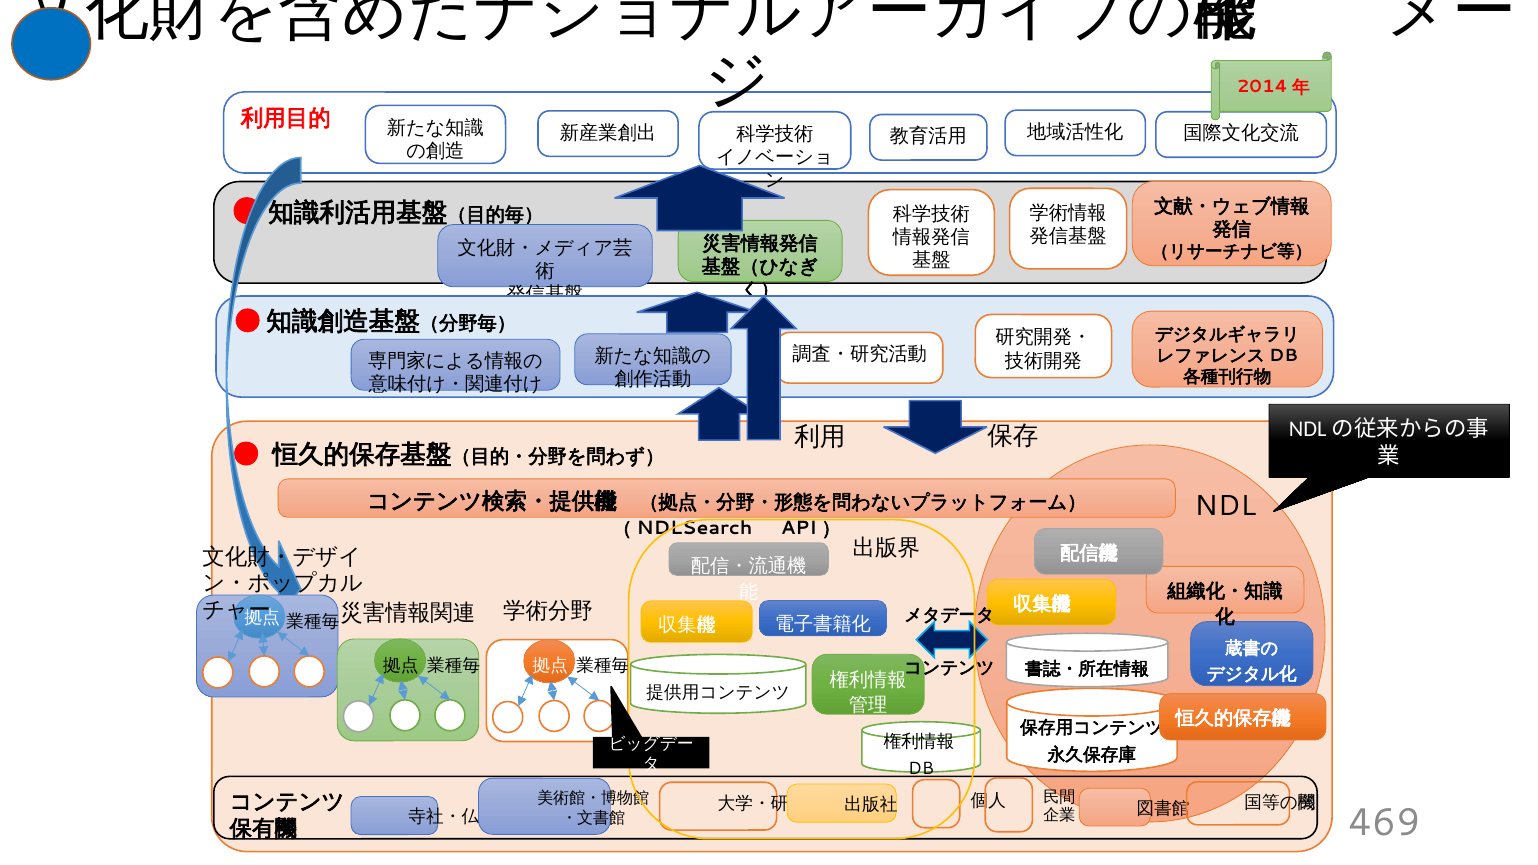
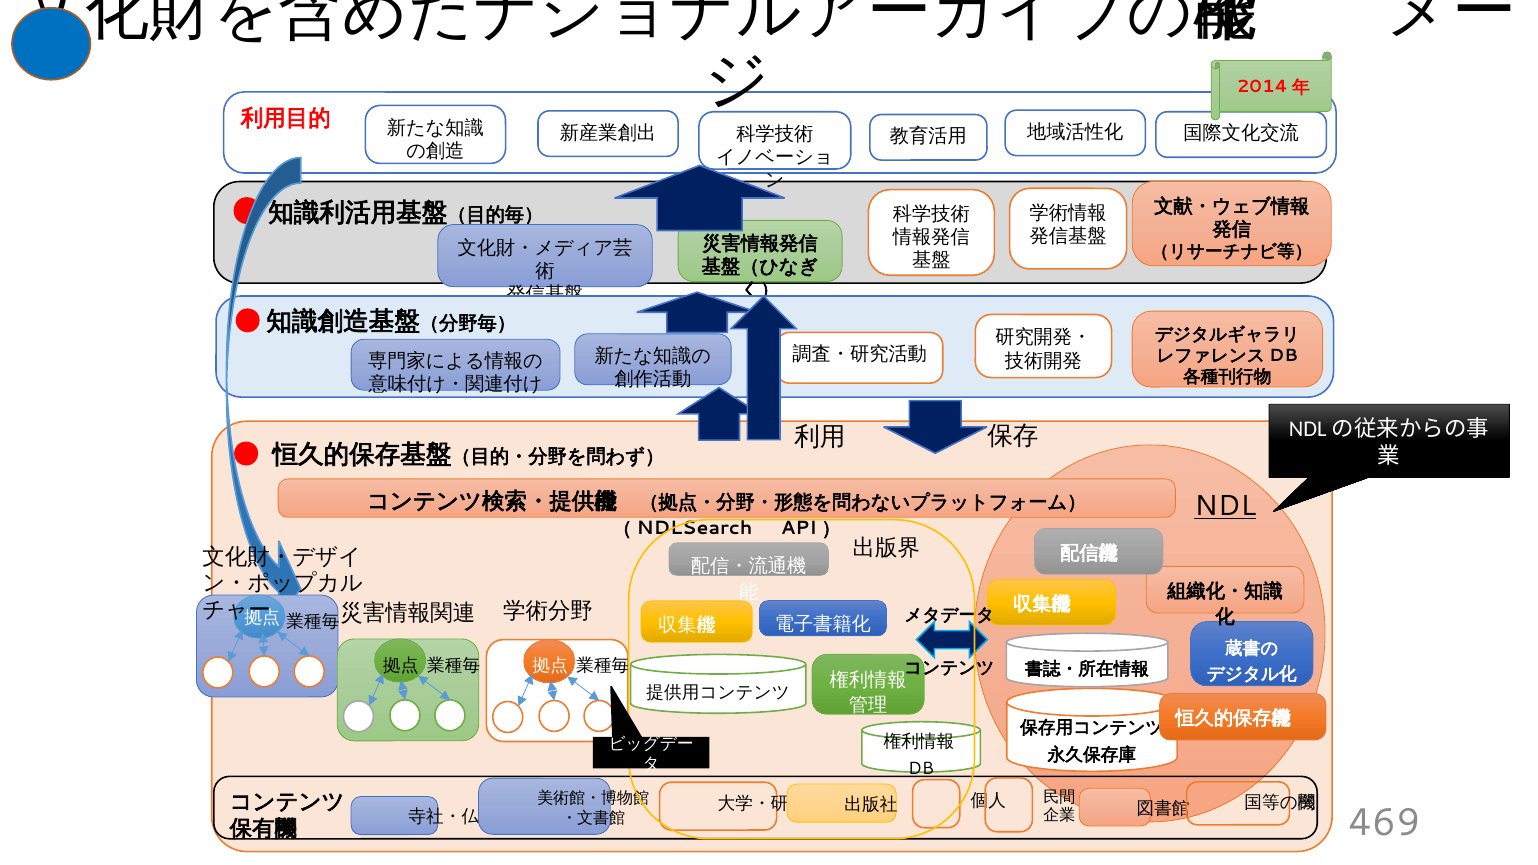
NDL underline: none -> present (1225, 506)
